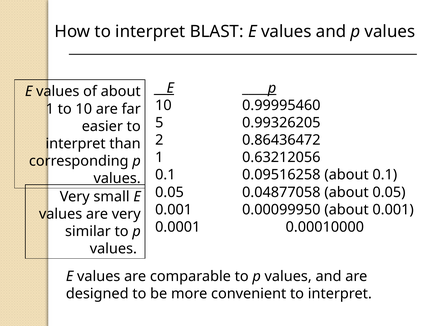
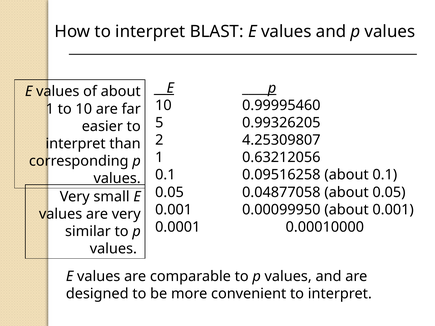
0.86436472: 0.86436472 -> 4.25309807 (281, 140)
